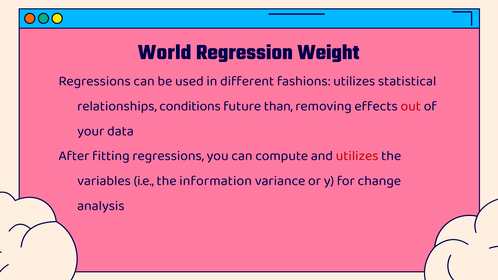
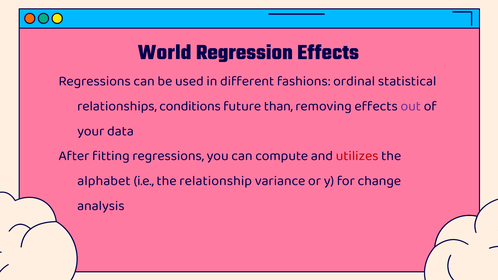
Regression Weight: Weight -> Effects (328, 52)
fashions utilizes: utilizes -> ordinal (354, 81)
out colour: red -> purple (411, 106)
variables: variables -> alphabet (104, 181)
information: information -> relationship (216, 181)
